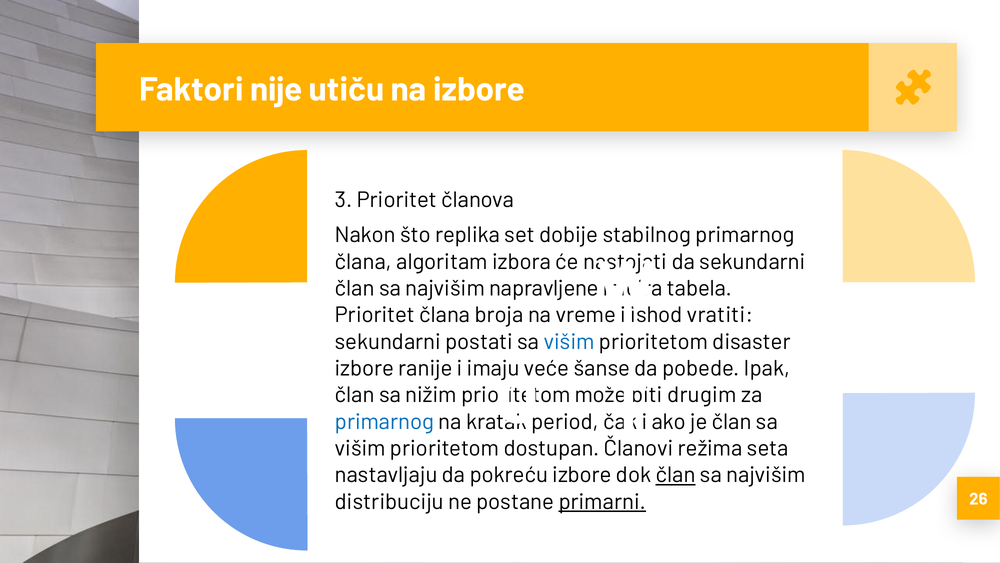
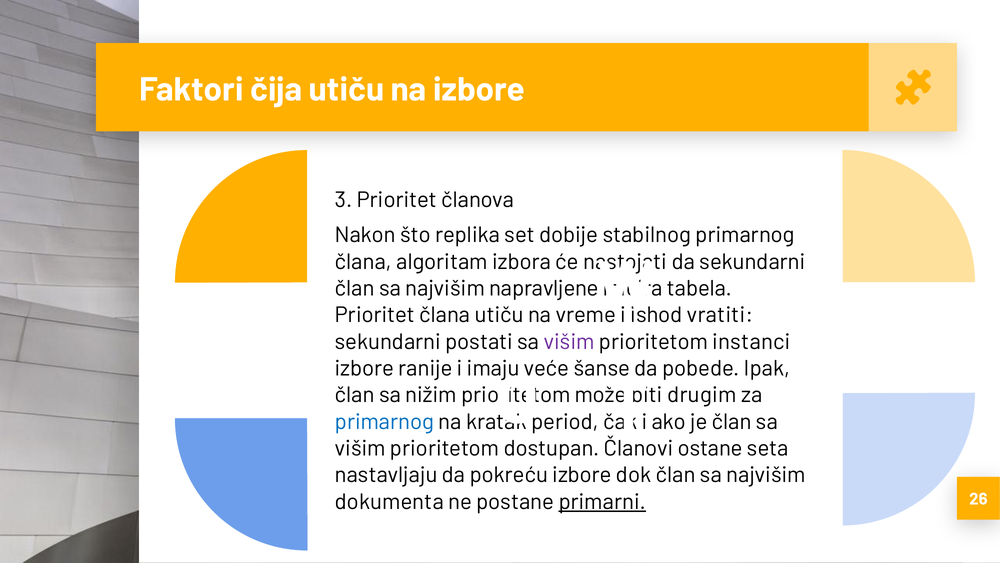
nije: nije -> čija (276, 89)
člana broja: broja -> utiču (499, 315)
višim colour: blue -> purple (569, 341)
disaster: disaster -> instanci (752, 341)
režima: režima -> ostane (710, 448)
član underline: present -> none (676, 475)
distribuciju: distribuciju -> dokumenta (389, 501)
